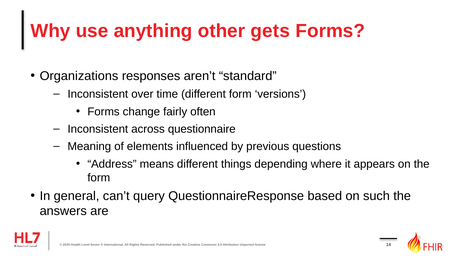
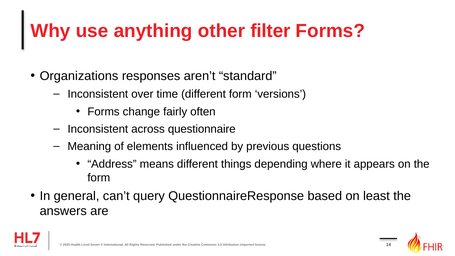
gets: gets -> filter (270, 31)
such: such -> least (376, 196)
